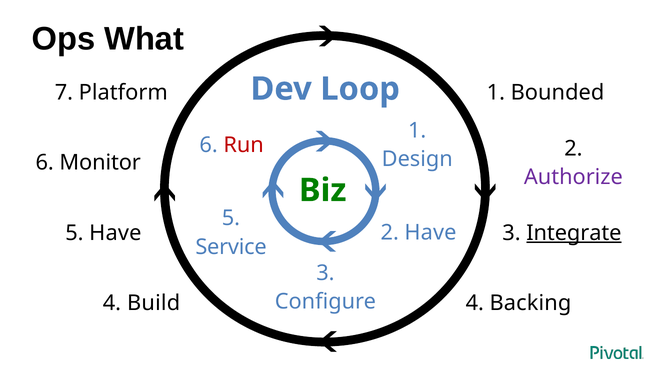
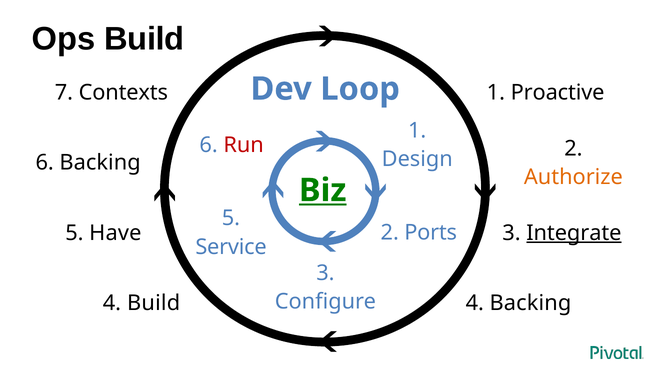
Ops What: What -> Build (144, 39)
Platform: Platform -> Contexts (123, 93)
Bounded: Bounded -> Proactive (558, 93)
6 Monitor: Monitor -> Backing (100, 163)
Authorize colour: purple -> orange (573, 177)
Biz underline: none -> present (323, 191)
2 Have: Have -> Ports (431, 233)
